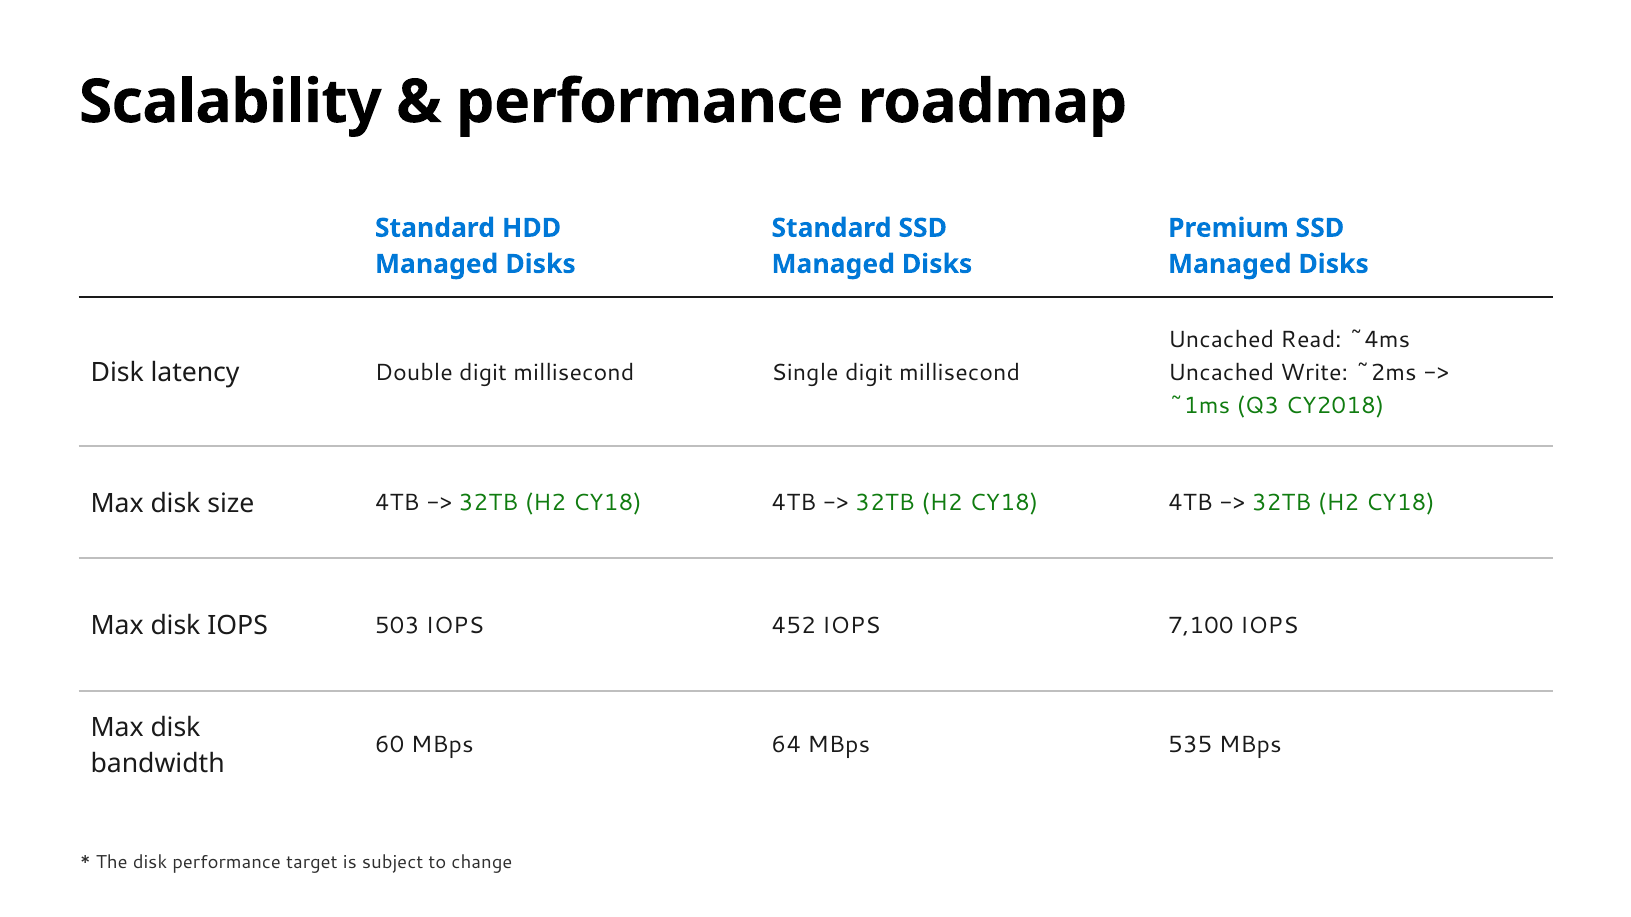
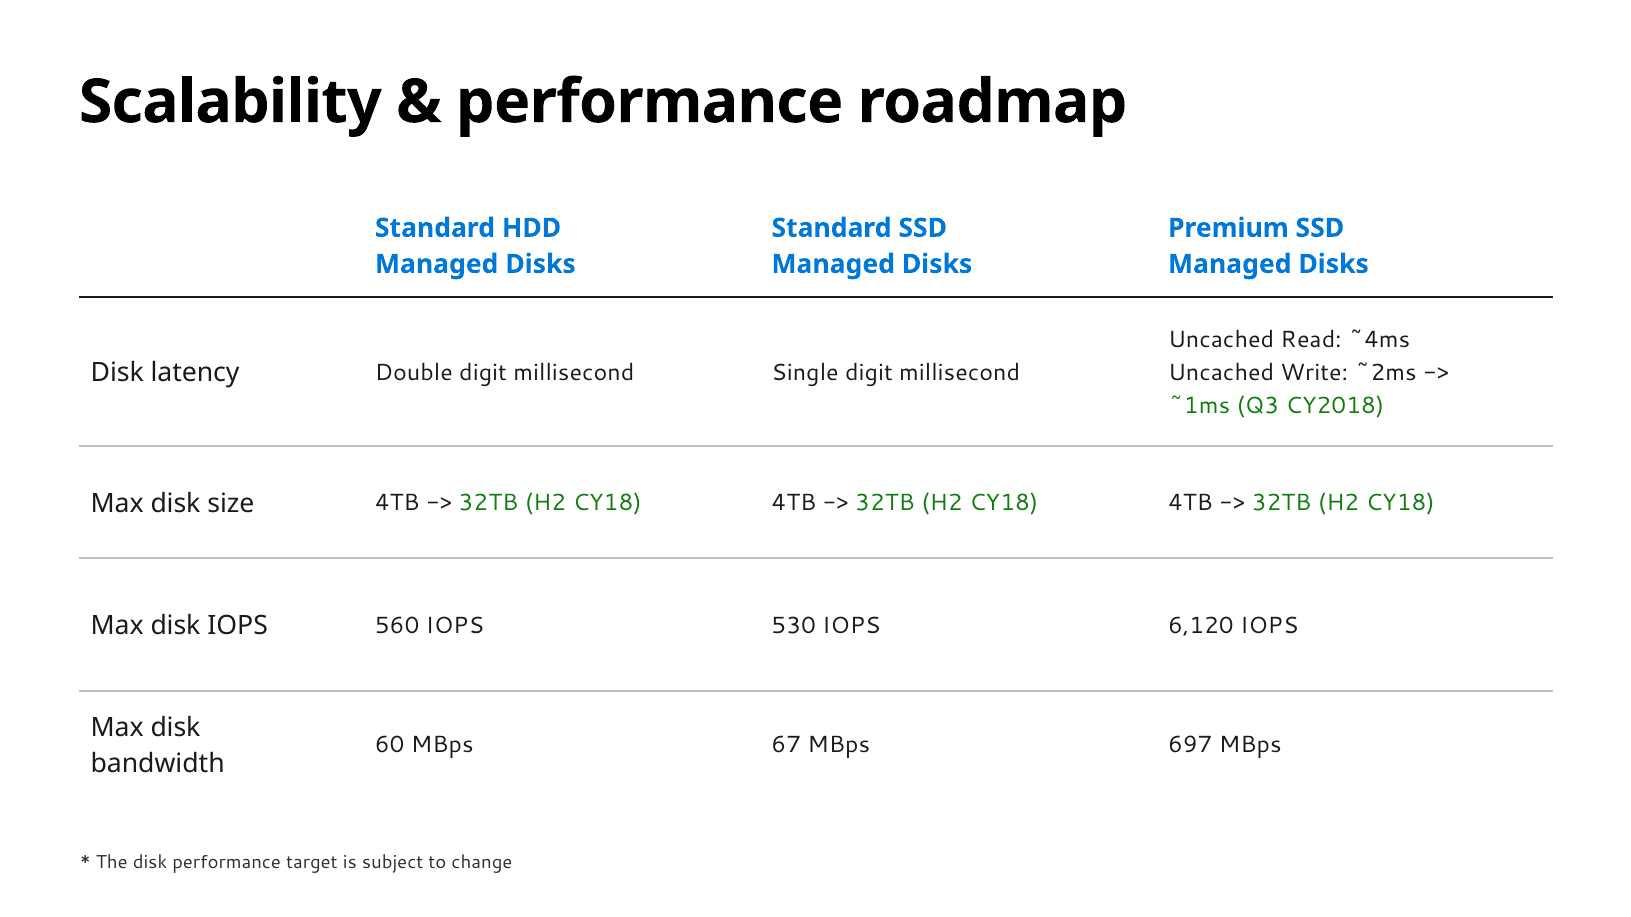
503: 503 -> 560 (397, 626)
452: 452 -> 530 (794, 626)
7,100: 7,100 -> 6,120 (1201, 626)
64: 64 -> 67 (786, 745)
535: 535 -> 697 (1190, 745)
